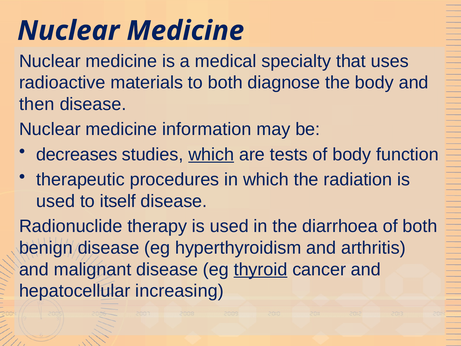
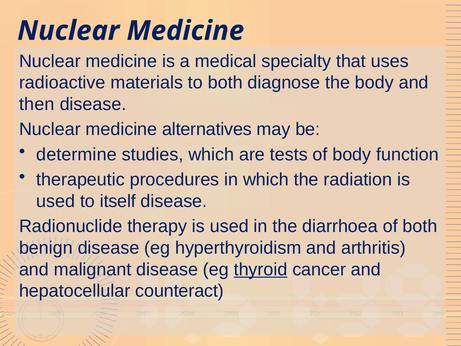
information: information -> alternatives (207, 129)
decreases: decreases -> determine (77, 154)
which underline: present -> none (211, 154)
increasing: increasing -> counteract (180, 291)
